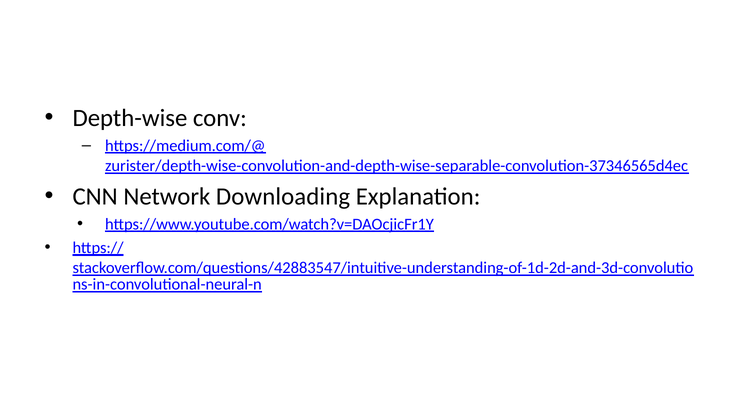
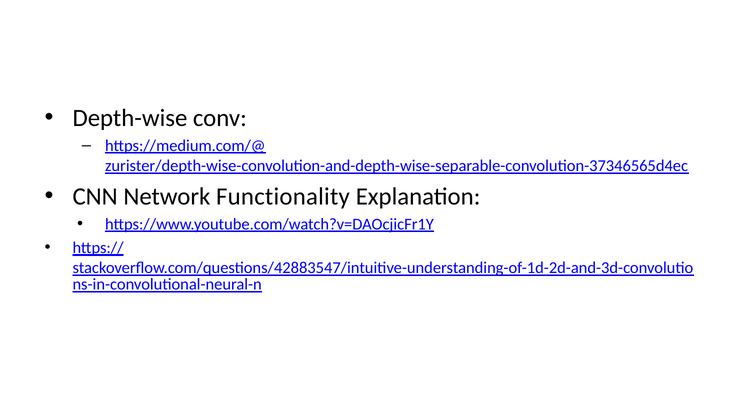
Downloading: Downloading -> Functionality (283, 196)
